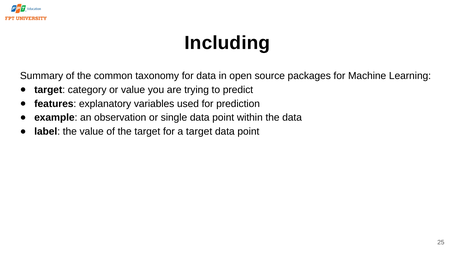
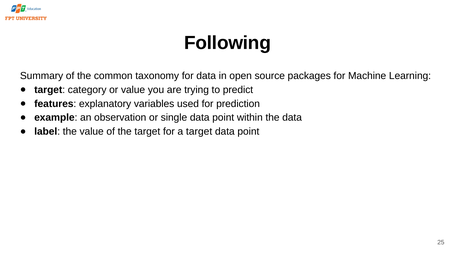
Including: Including -> Following (228, 43)
